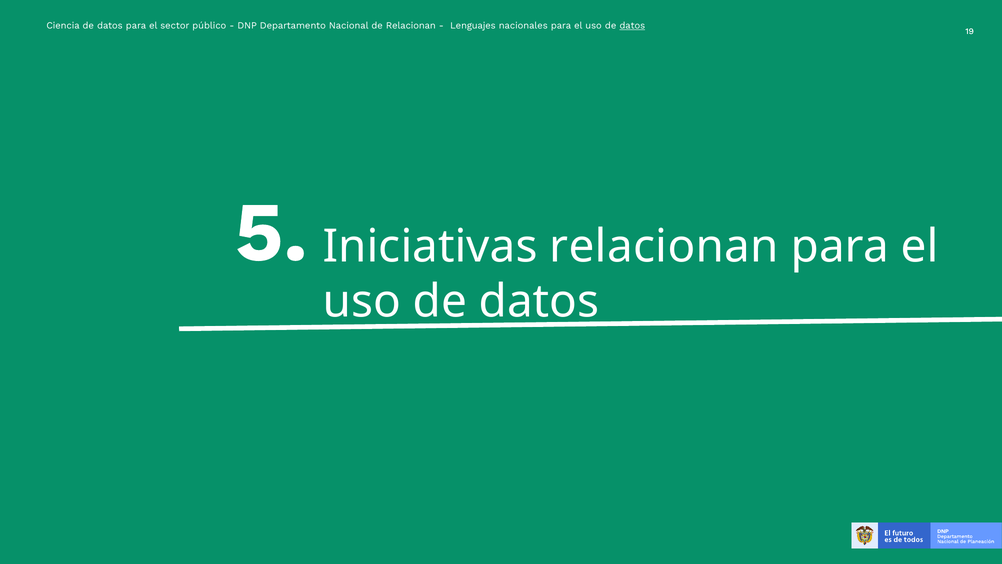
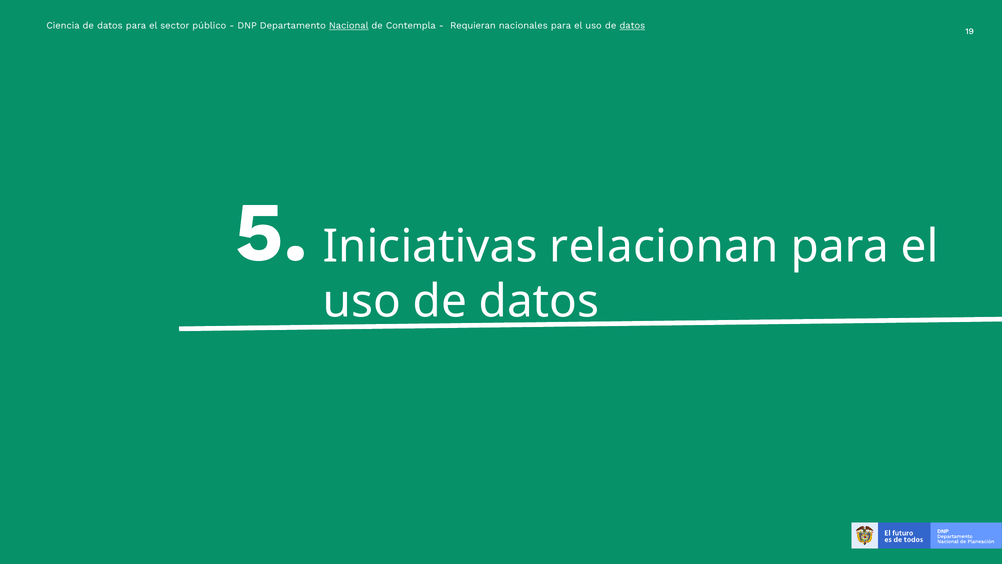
Nacional underline: none -> present (349, 26)
de Relacionan: Relacionan -> Contempla (411, 26)
Lenguajes: Lenguajes -> Requieran (473, 26)
